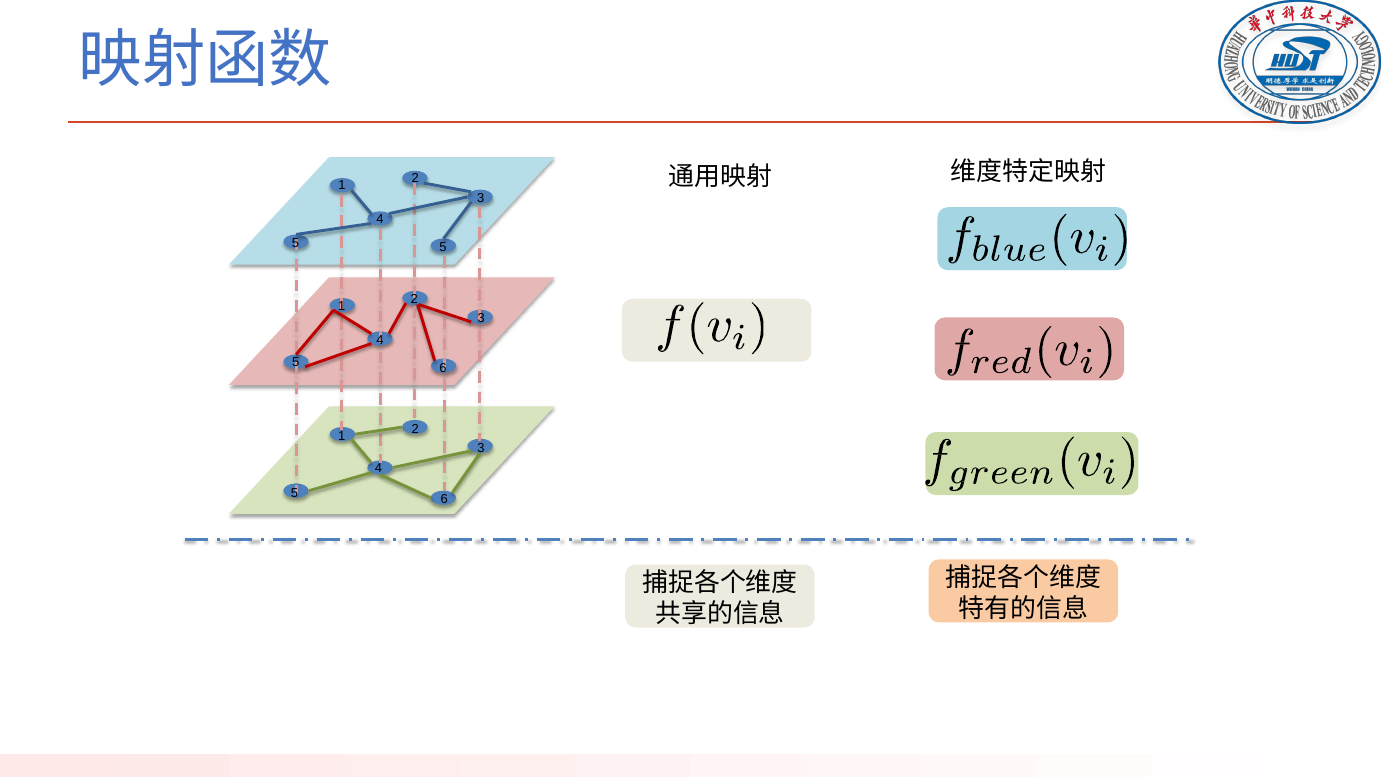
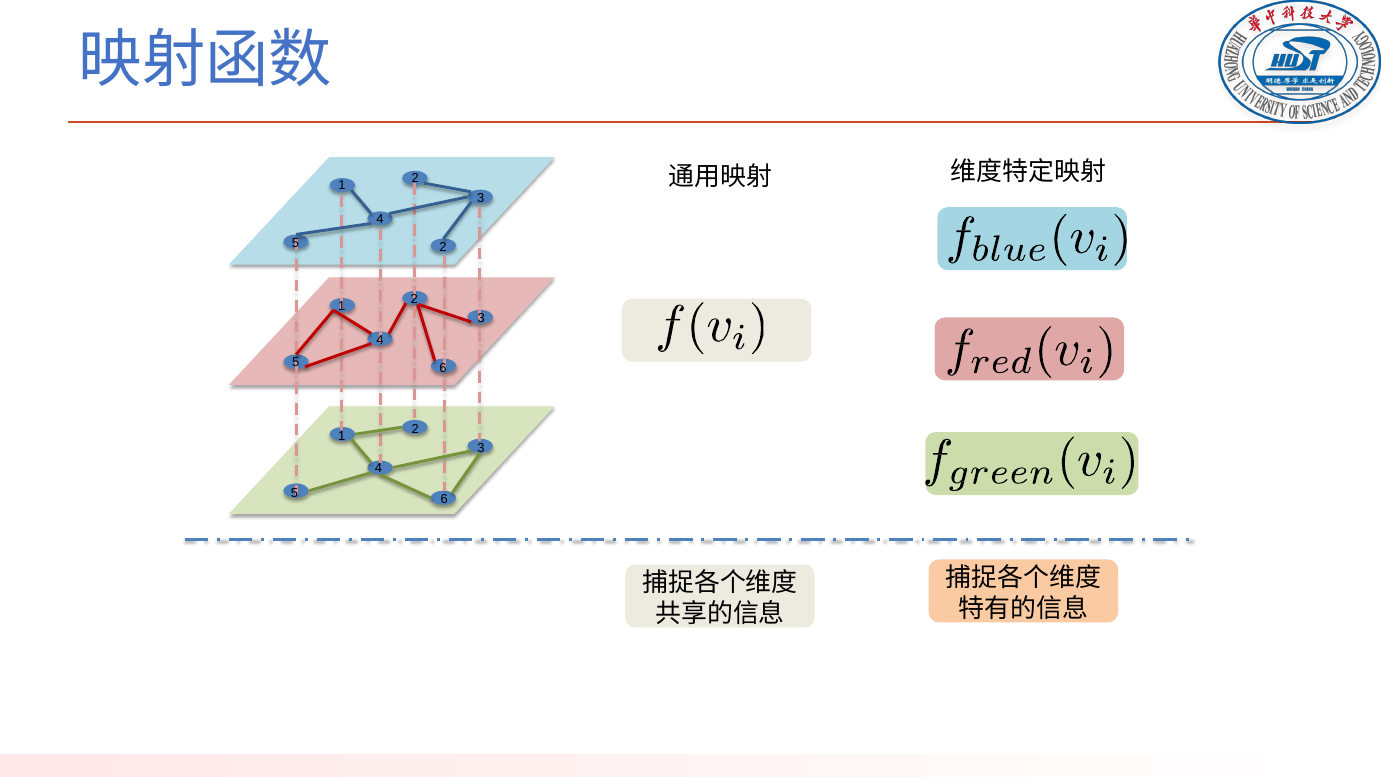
5 5: 5 -> 2 (443, 247)
